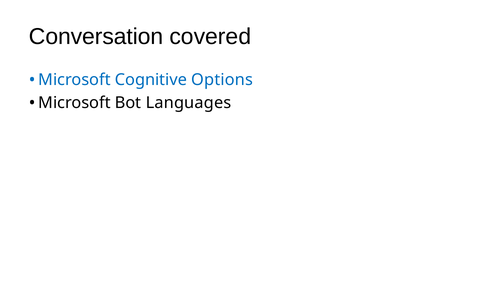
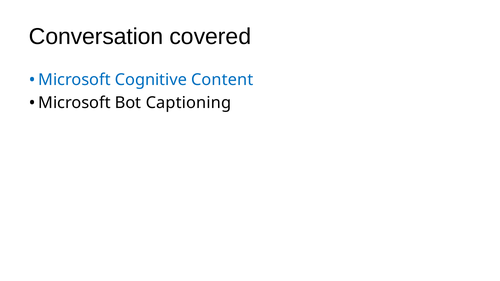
Options: Options -> Content (222, 80)
Languages: Languages -> Captioning (189, 103)
